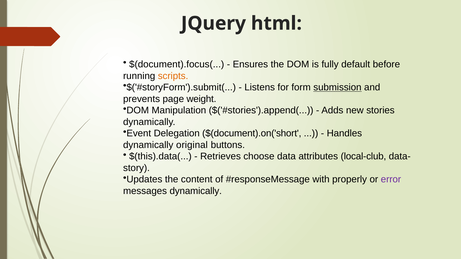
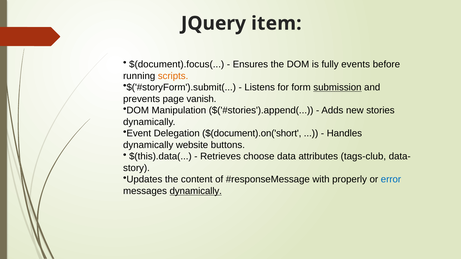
html: html -> item (276, 23)
default: default -> events (356, 64)
weight: weight -> vanish (201, 99)
original: original -> website (192, 145)
local-club: local-club -> tags-club (363, 157)
error colour: purple -> blue (391, 180)
dynamically underline: none -> present (196, 191)
